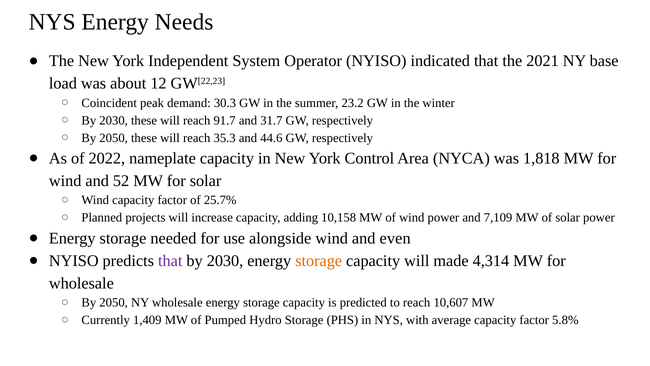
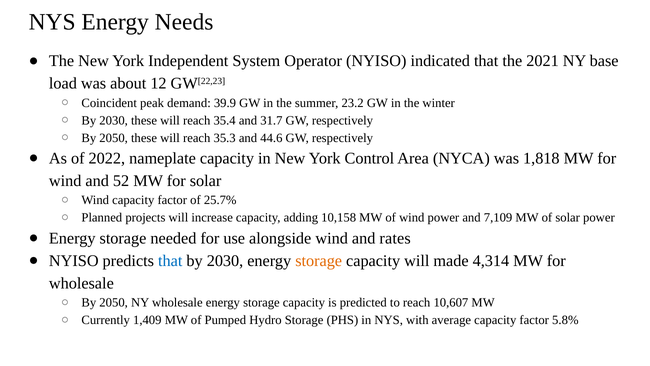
30.3: 30.3 -> 39.9 (225, 103)
91.7: 91.7 -> 35.4 (225, 120)
even: even -> rates (395, 238)
that colour: purple -> blue (170, 260)
